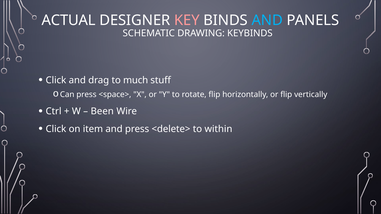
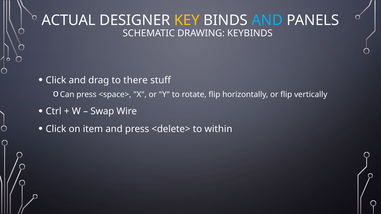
KEY colour: pink -> yellow (187, 20)
much: much -> there (136, 80)
Been: Been -> Swap (102, 112)
